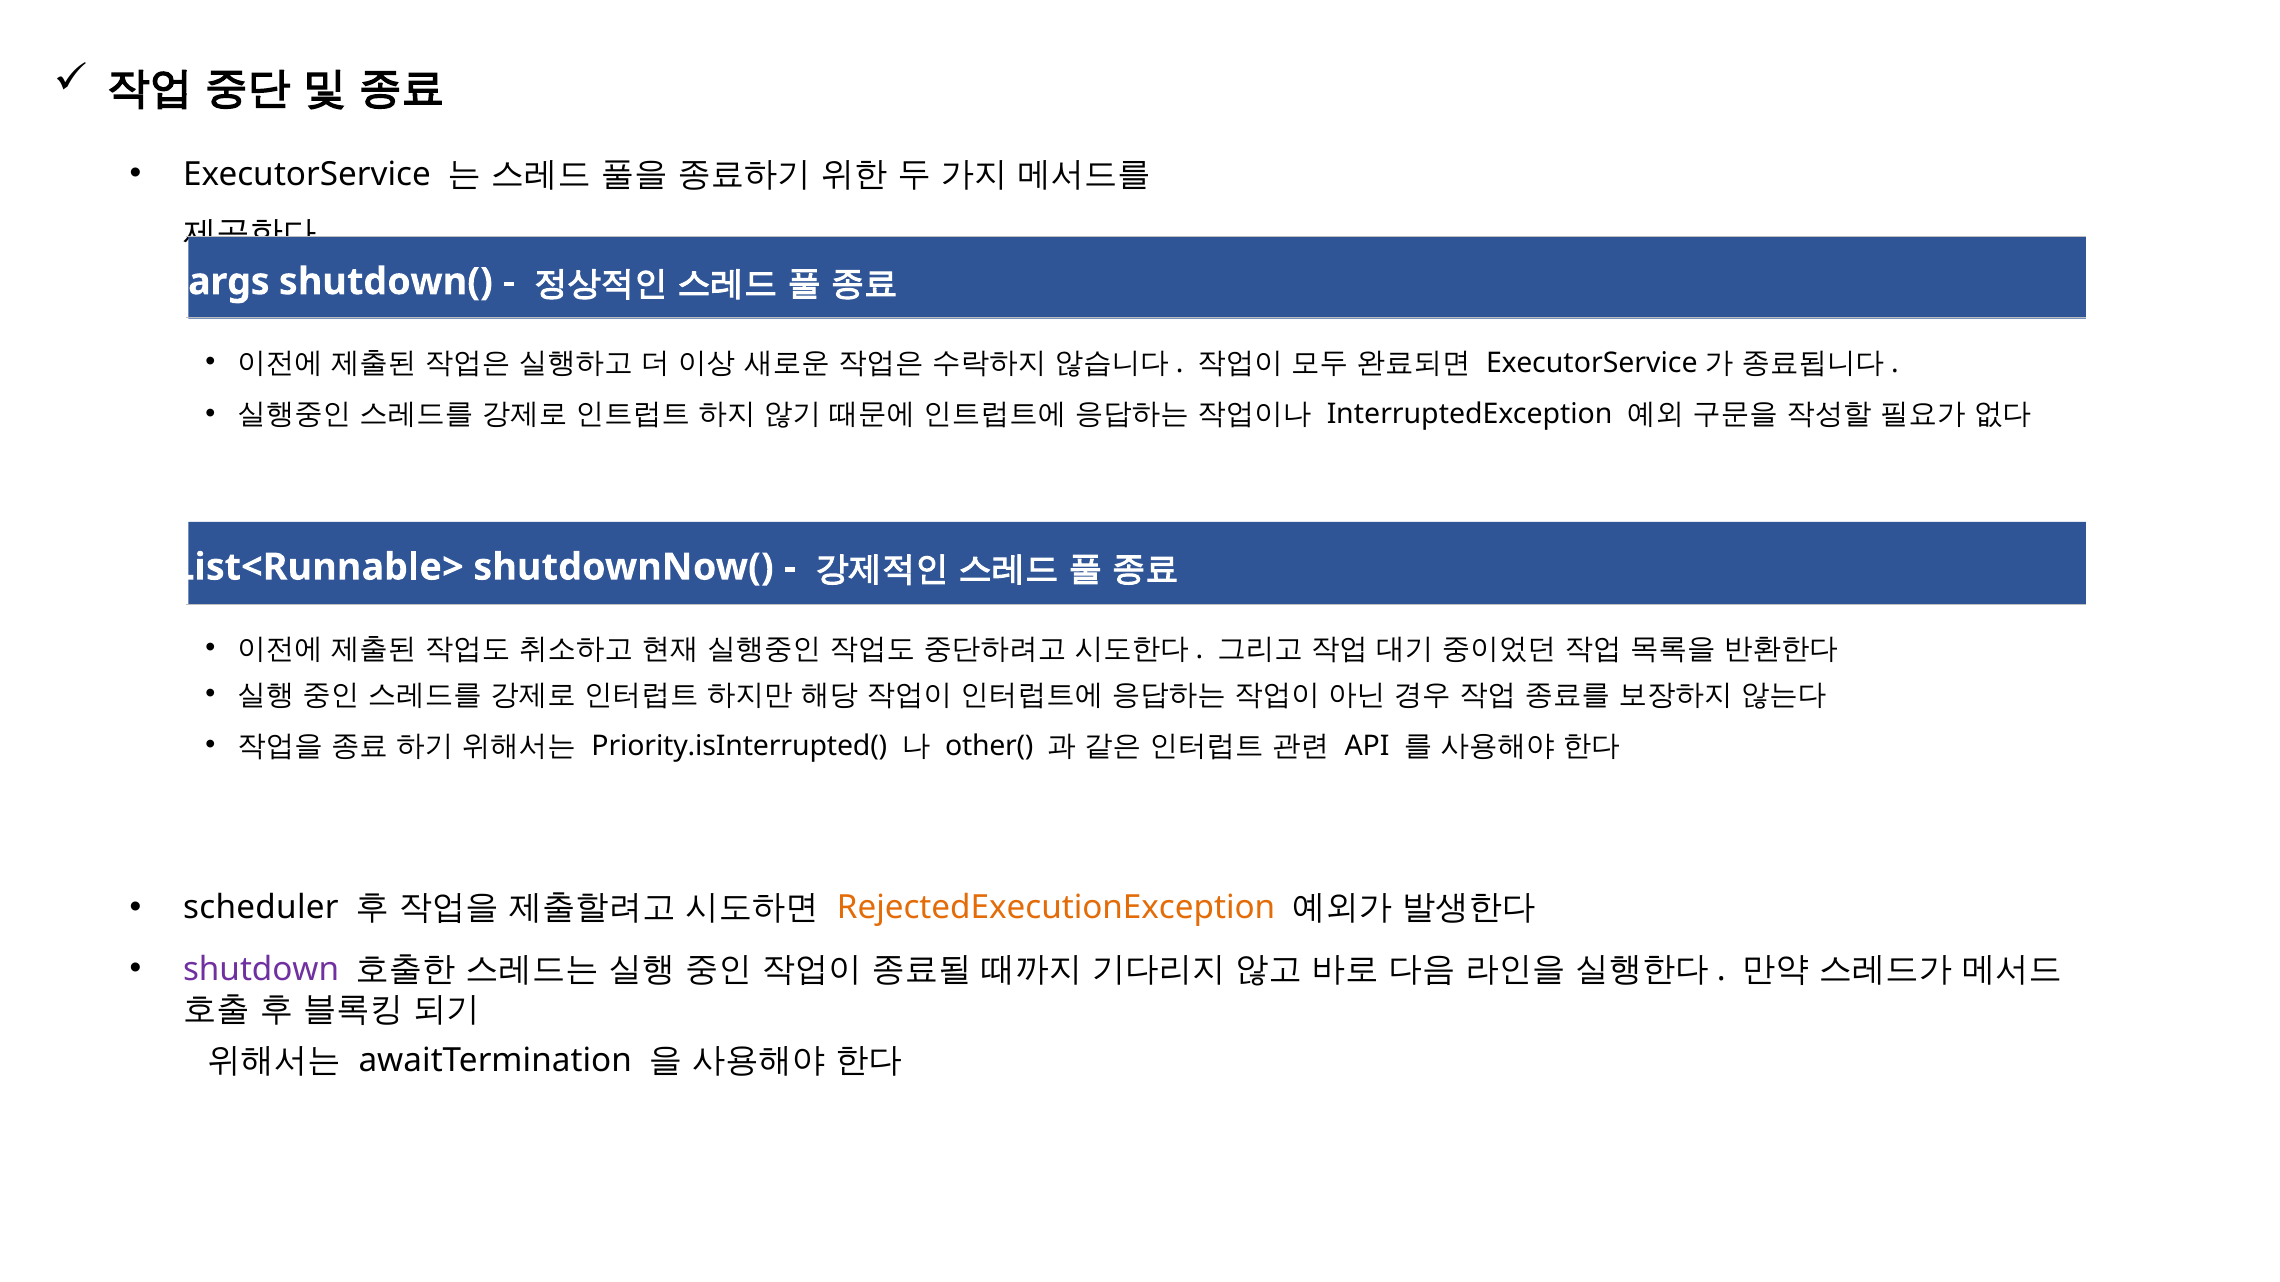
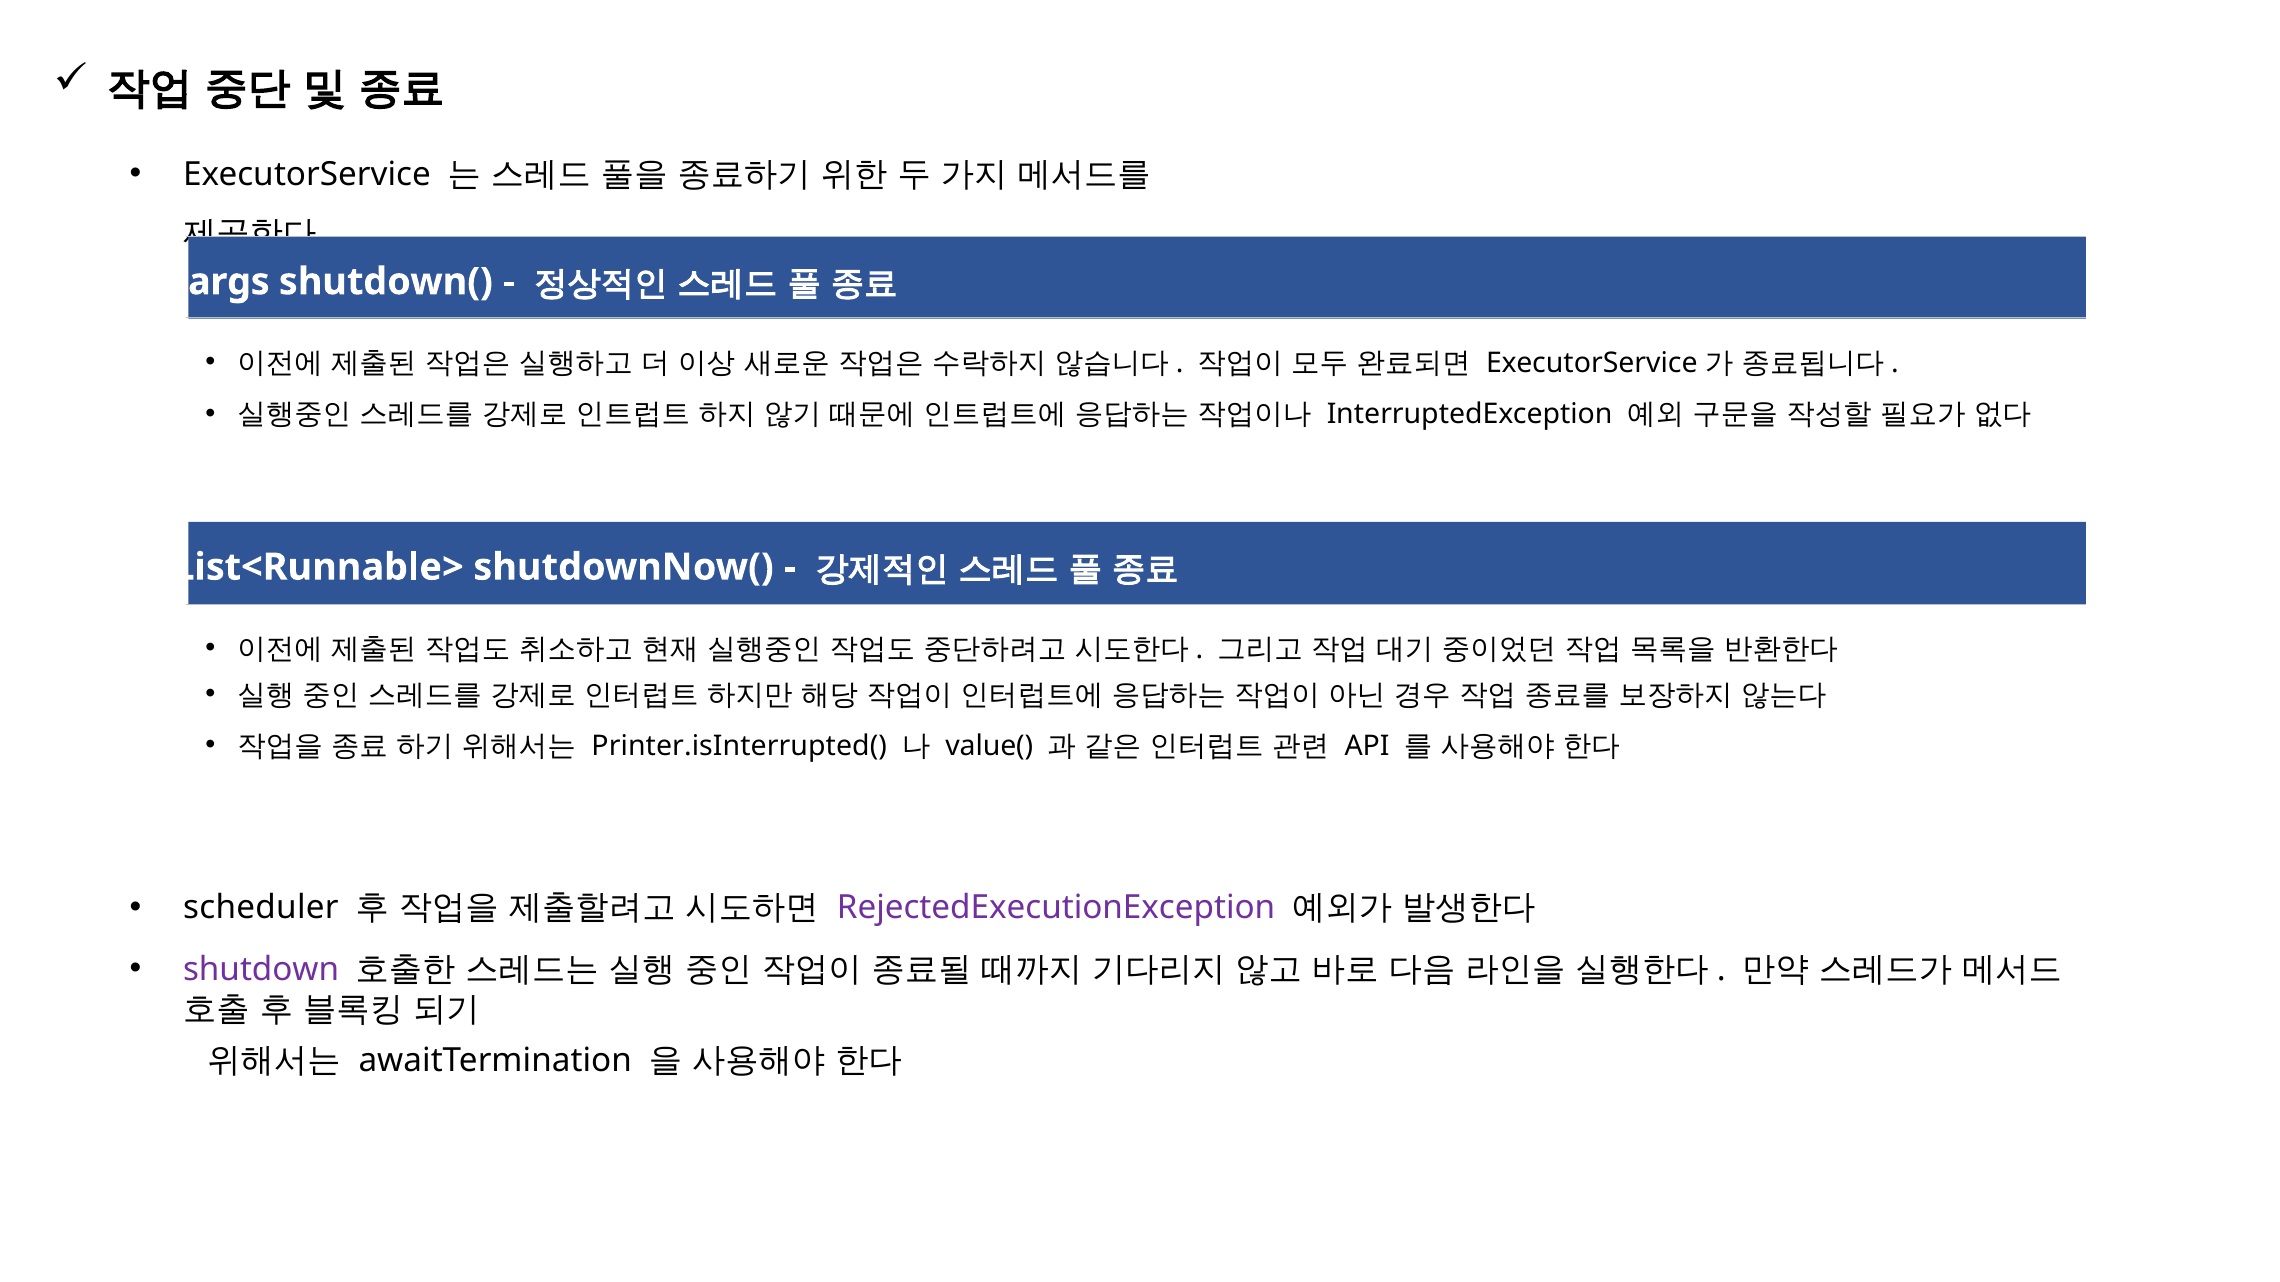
Priority.isInterrupted(: Priority.isInterrupted( -> Printer.isInterrupted( (739, 746)
other(: other( -> value( (989, 746)
RejectedExecutionException colour: orange -> purple (1056, 908)
